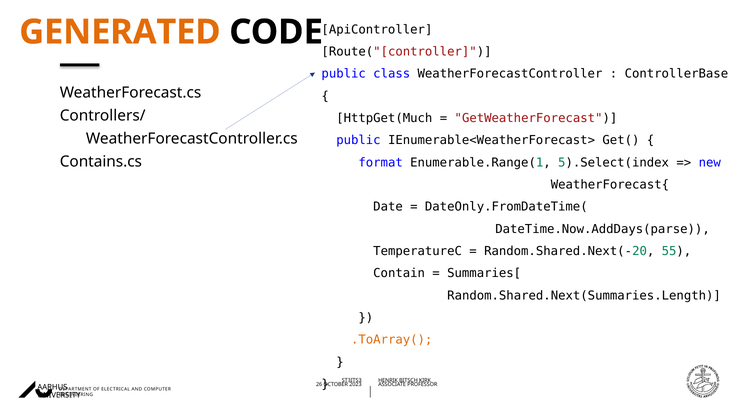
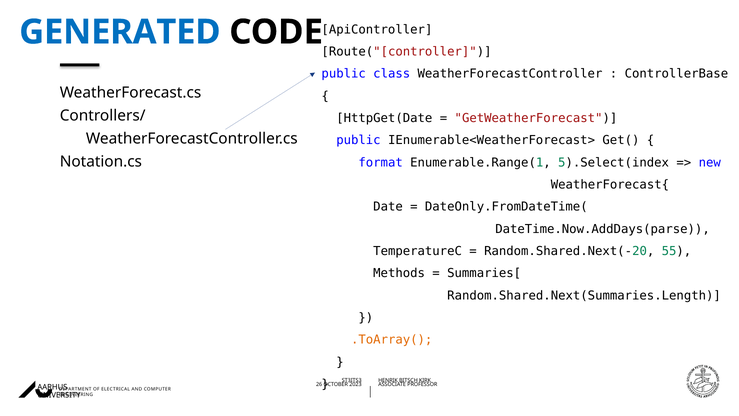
GENERATED colour: orange -> blue (120, 32)
HttpGet(Much: HttpGet(Much -> HttpGet(Date (384, 118)
Contains.cs: Contains.cs -> Notation.cs (101, 162)
Contain: Contain -> Methods (399, 273)
